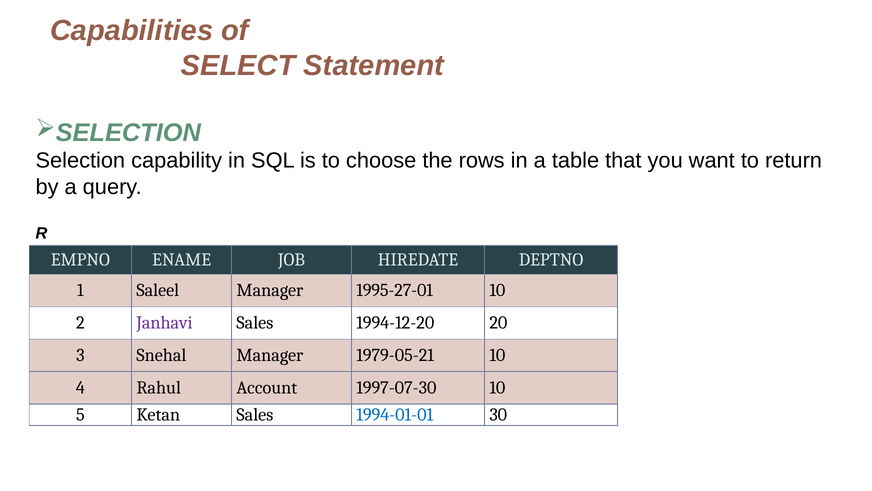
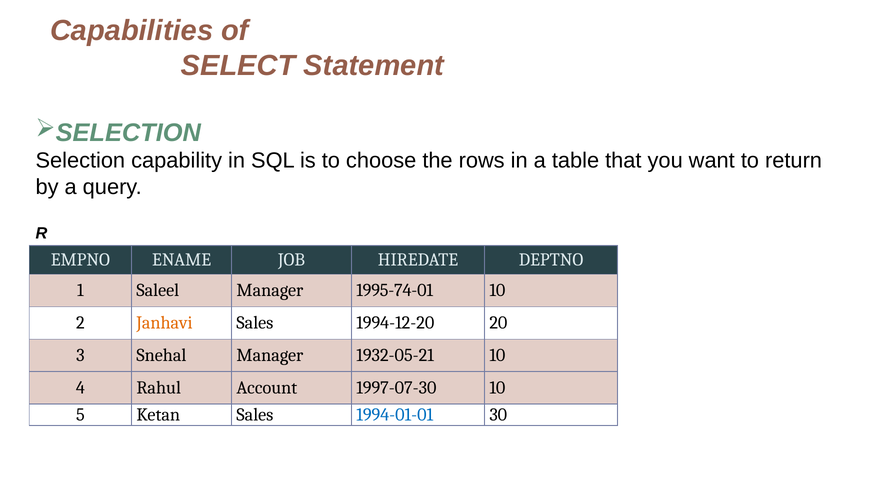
1995-27-01: 1995-27-01 -> 1995-74-01 (395, 290)
Janhavi colour: purple -> orange (165, 322)
1979-05-21: 1979-05-21 -> 1932-05-21 (395, 355)
